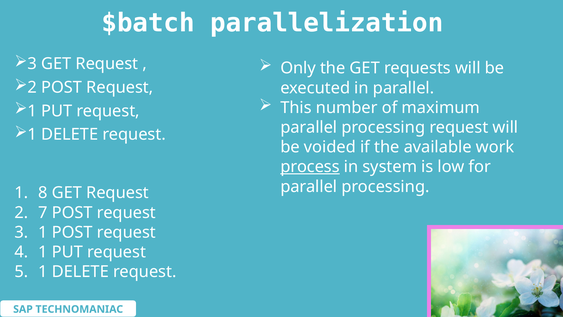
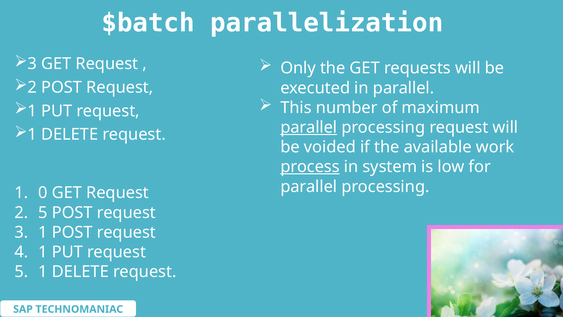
parallel underline: none -> present (309, 127)
8: 8 -> 0 (43, 193)
2 7: 7 -> 5 (43, 212)
